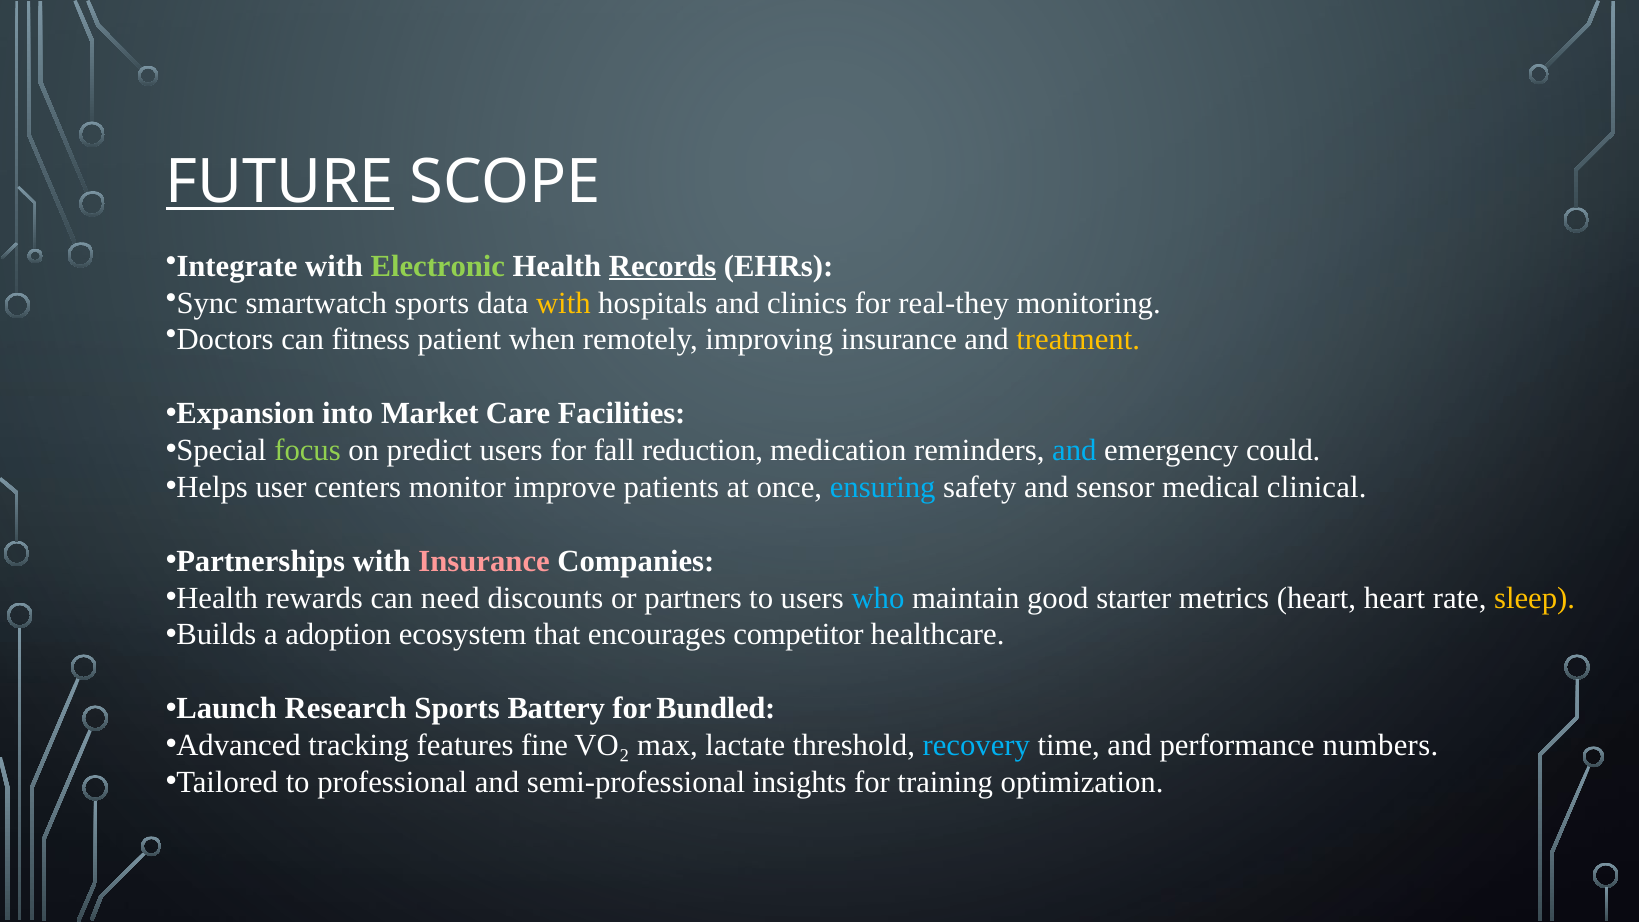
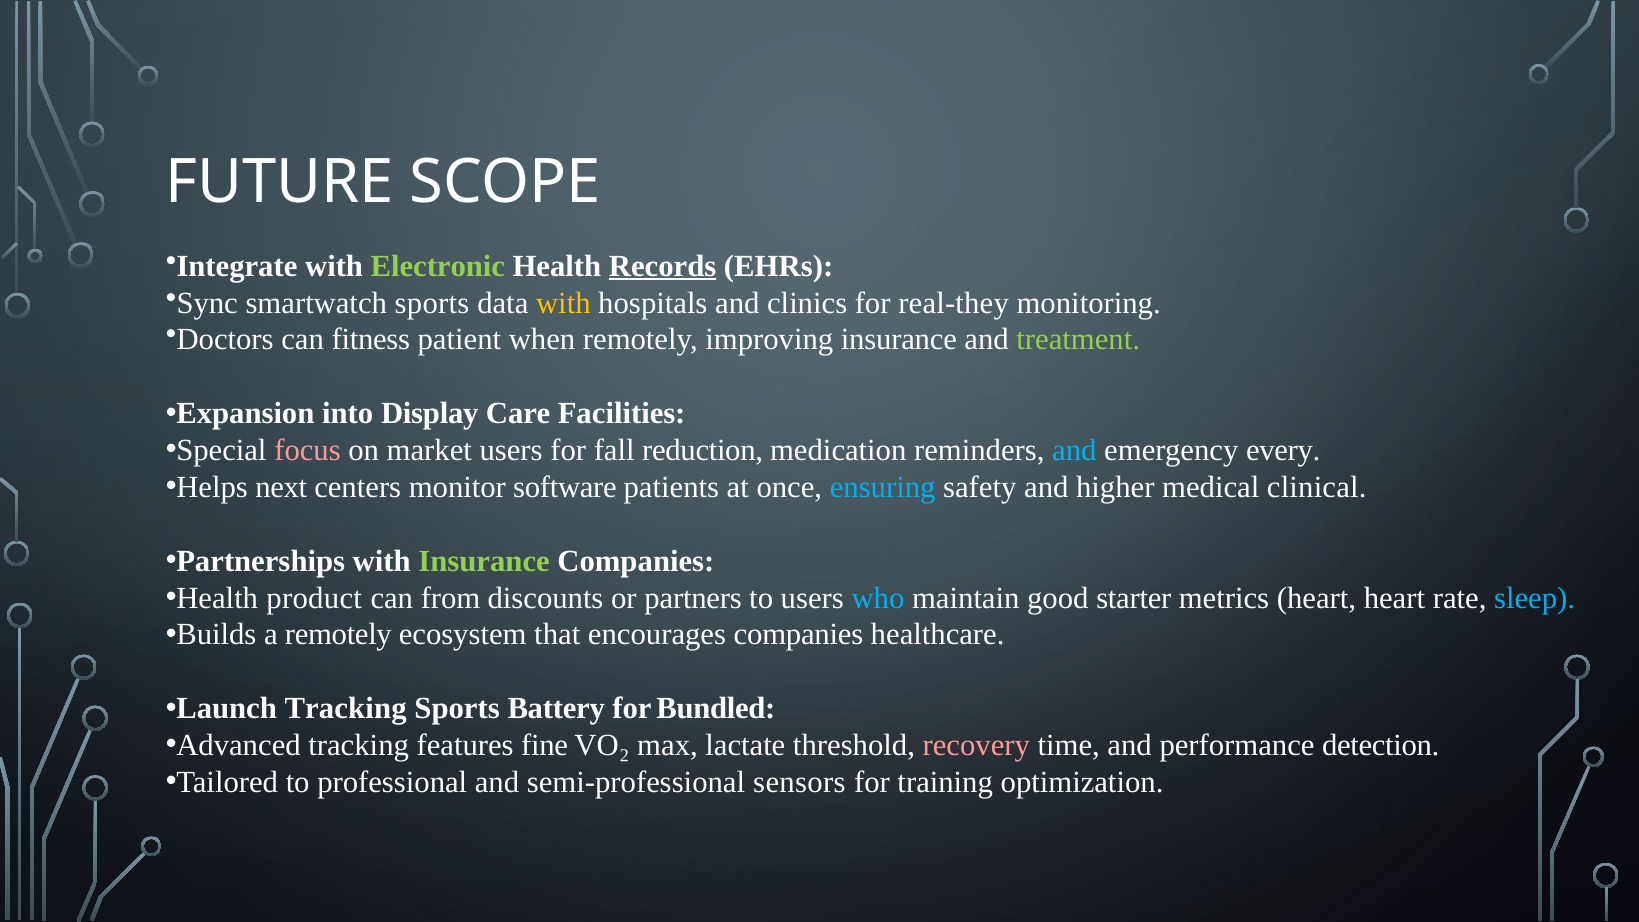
FUTURE underline: present -> none (280, 182)
treatment colour: yellow -> light green (1078, 340)
Market: Market -> Display (430, 414)
focus colour: light green -> pink (308, 450)
predict: predict -> market (429, 450)
could: could -> every (1283, 450)
user: user -> next (281, 487)
improve: improve -> software (565, 487)
sensor: sensor -> higher (1115, 487)
Insurance colour: pink -> light green (484, 561)
rewards: rewards -> product (314, 598)
need: need -> from (451, 598)
sleep colour: yellow -> light blue (1535, 598)
a adoption: adoption -> remotely (338, 635)
encourages competitor: competitor -> companies (799, 635)
Launch Research: Research -> Tracking (346, 709)
recovery colour: light blue -> pink (976, 745)
numbers: numbers -> detection (1381, 745)
insights: insights -> sensors (799, 782)
